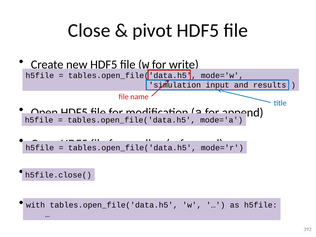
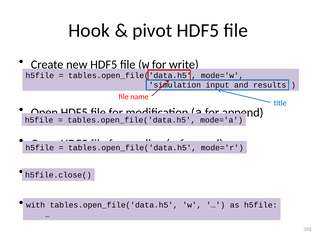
Close: Close -> Hook (89, 31)
